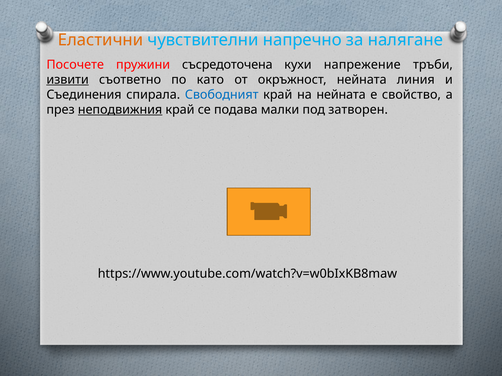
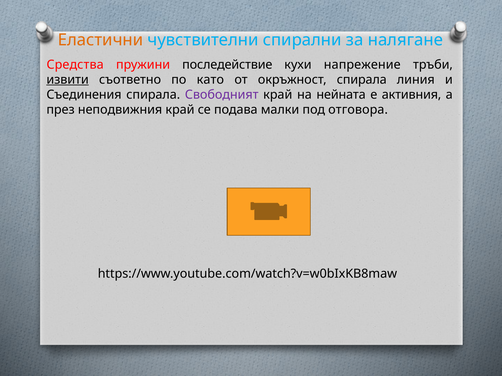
напречно: напречно -> спирални (302, 40)
Посочете: Посочете -> Средства (75, 65)
съсредоточена: съсредоточена -> последействие (227, 65)
окръжност нейната: нейната -> спирала (362, 80)
Свободният colour: blue -> purple (222, 95)
свойство: свойство -> активния (412, 95)
неподвижния underline: present -> none (120, 110)
затворен: затворен -> отговора (358, 110)
